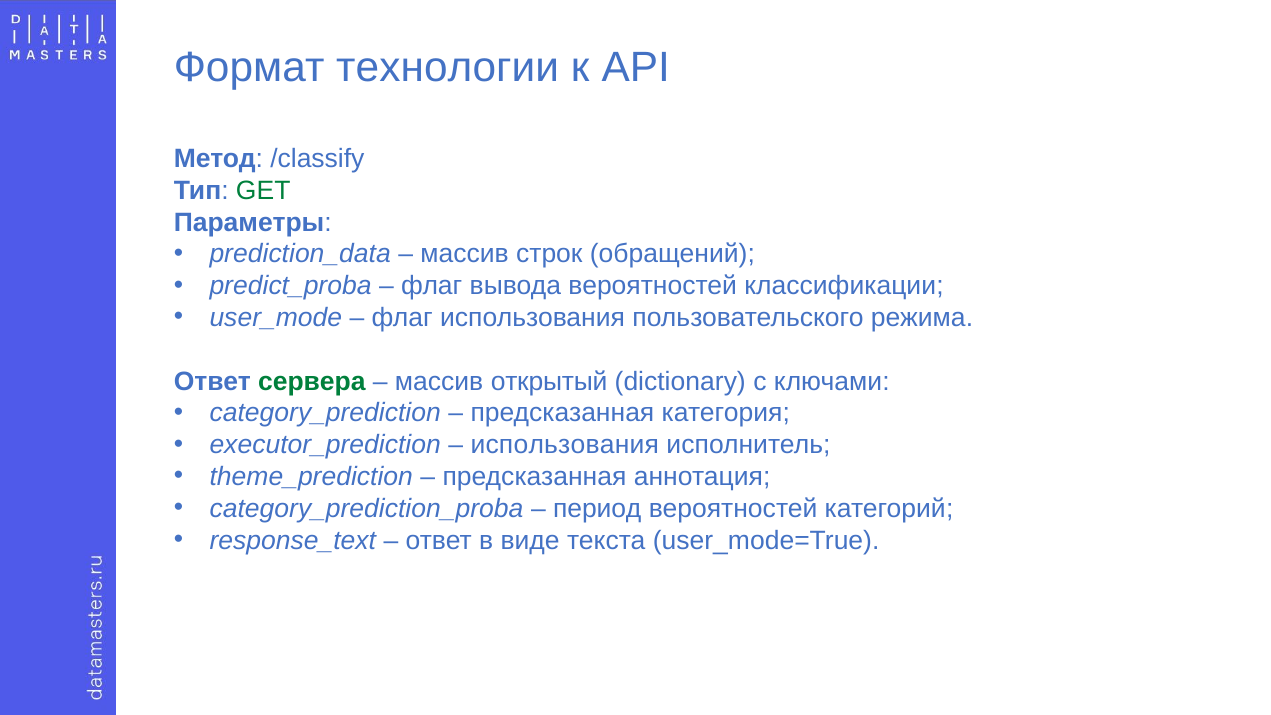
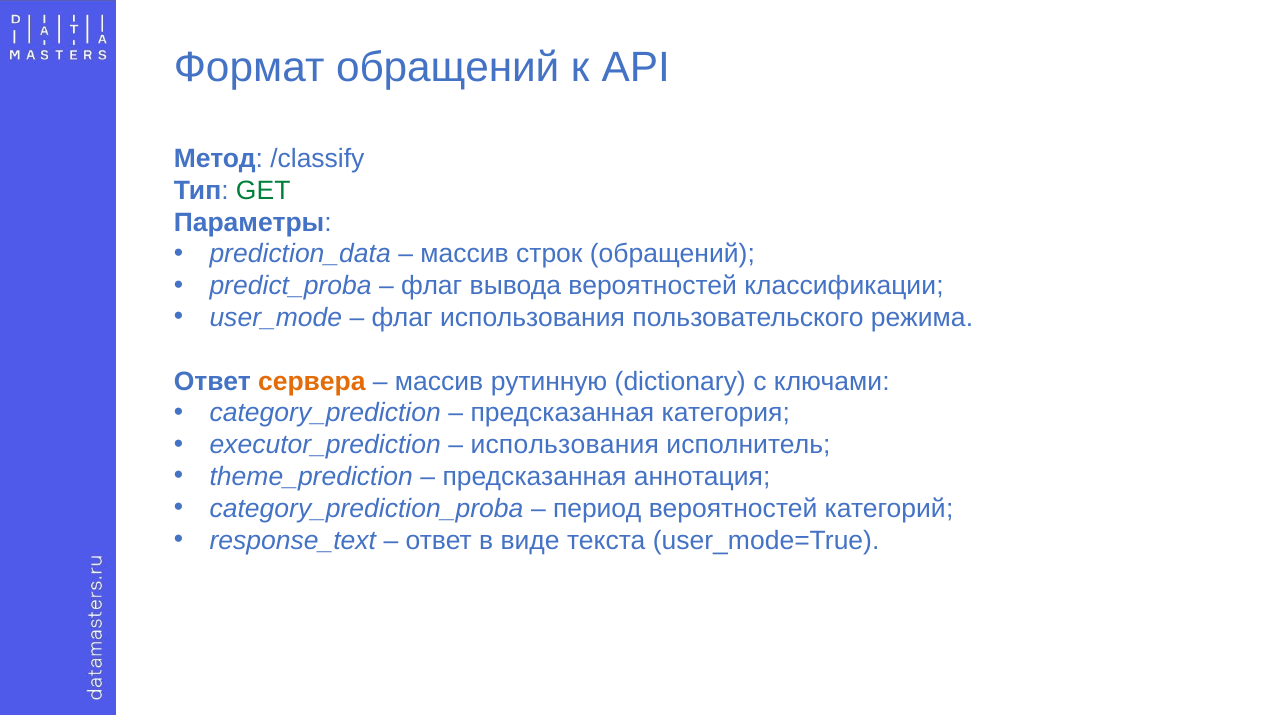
Формат технологии: технологии -> обращений (448, 67)
сервера colour: green -> orange (312, 381)
открытый: открытый -> рутинную (549, 381)
